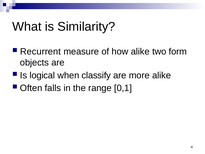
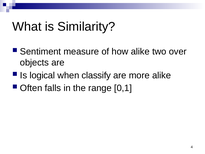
Recurrent: Recurrent -> Sentiment (40, 52)
form: form -> over (178, 52)
